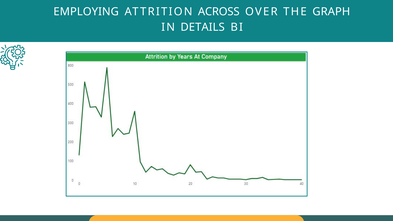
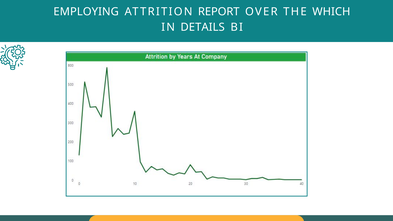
ACROSS: ACROSS -> REPORT (219, 12)
GRAPH: GRAPH -> WHICH (331, 12)
